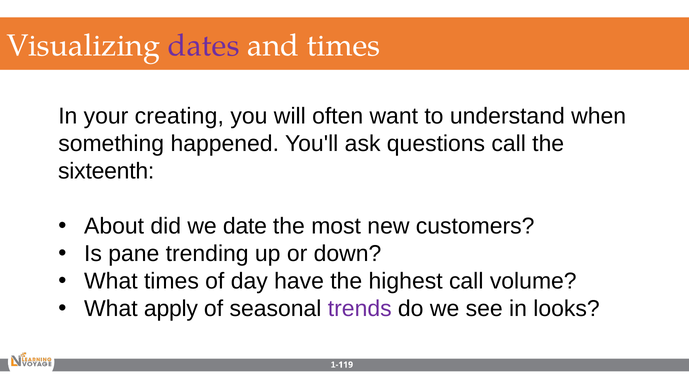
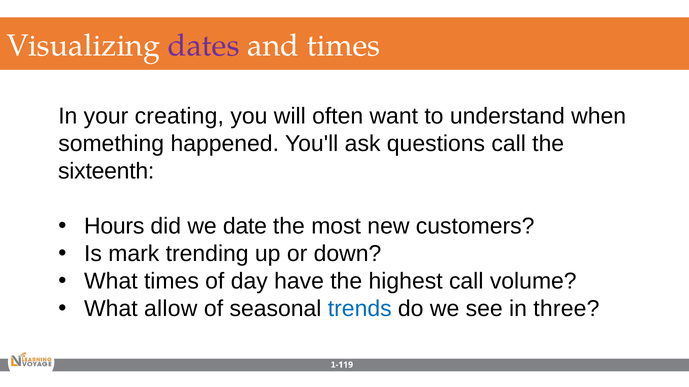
About: About -> Hours (114, 227)
pane: pane -> mark (134, 254)
apply: apply -> allow (171, 309)
trends colour: purple -> blue (360, 309)
looks: looks -> three (566, 309)
